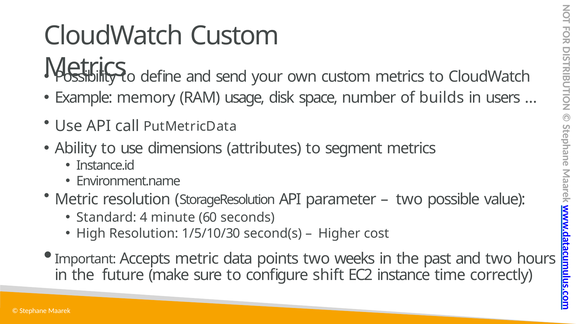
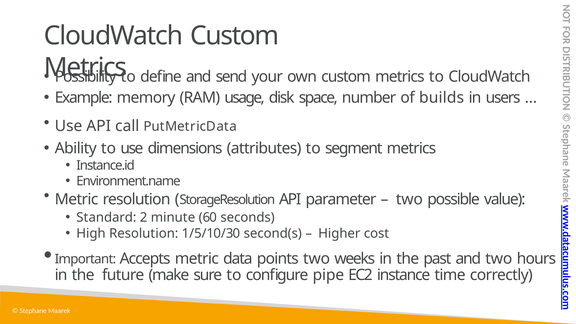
4: 4 -> 2 (144, 218)
shift: shift -> pipe (328, 275)
